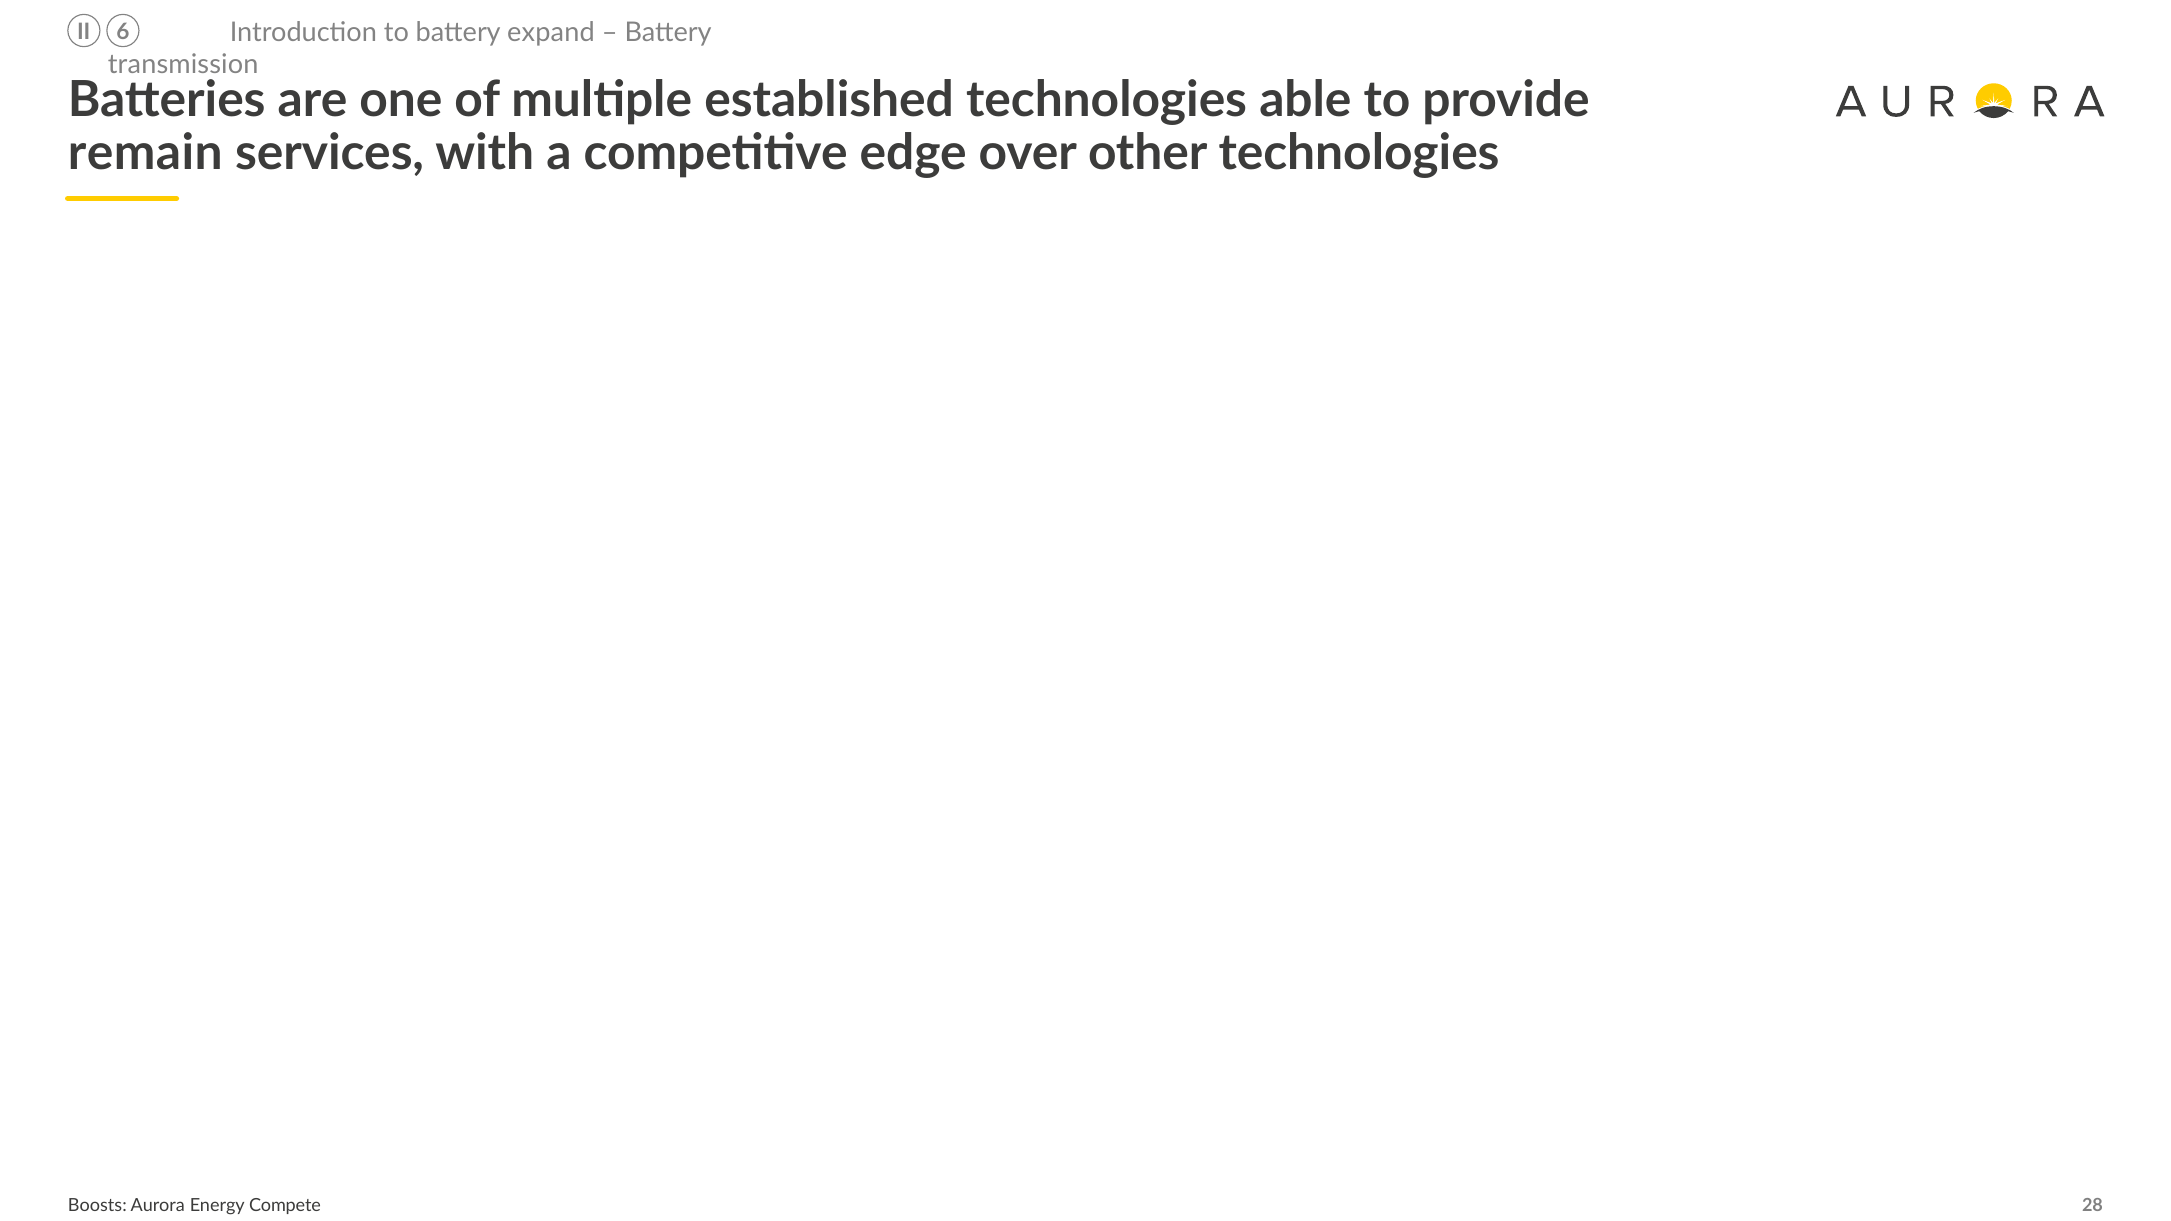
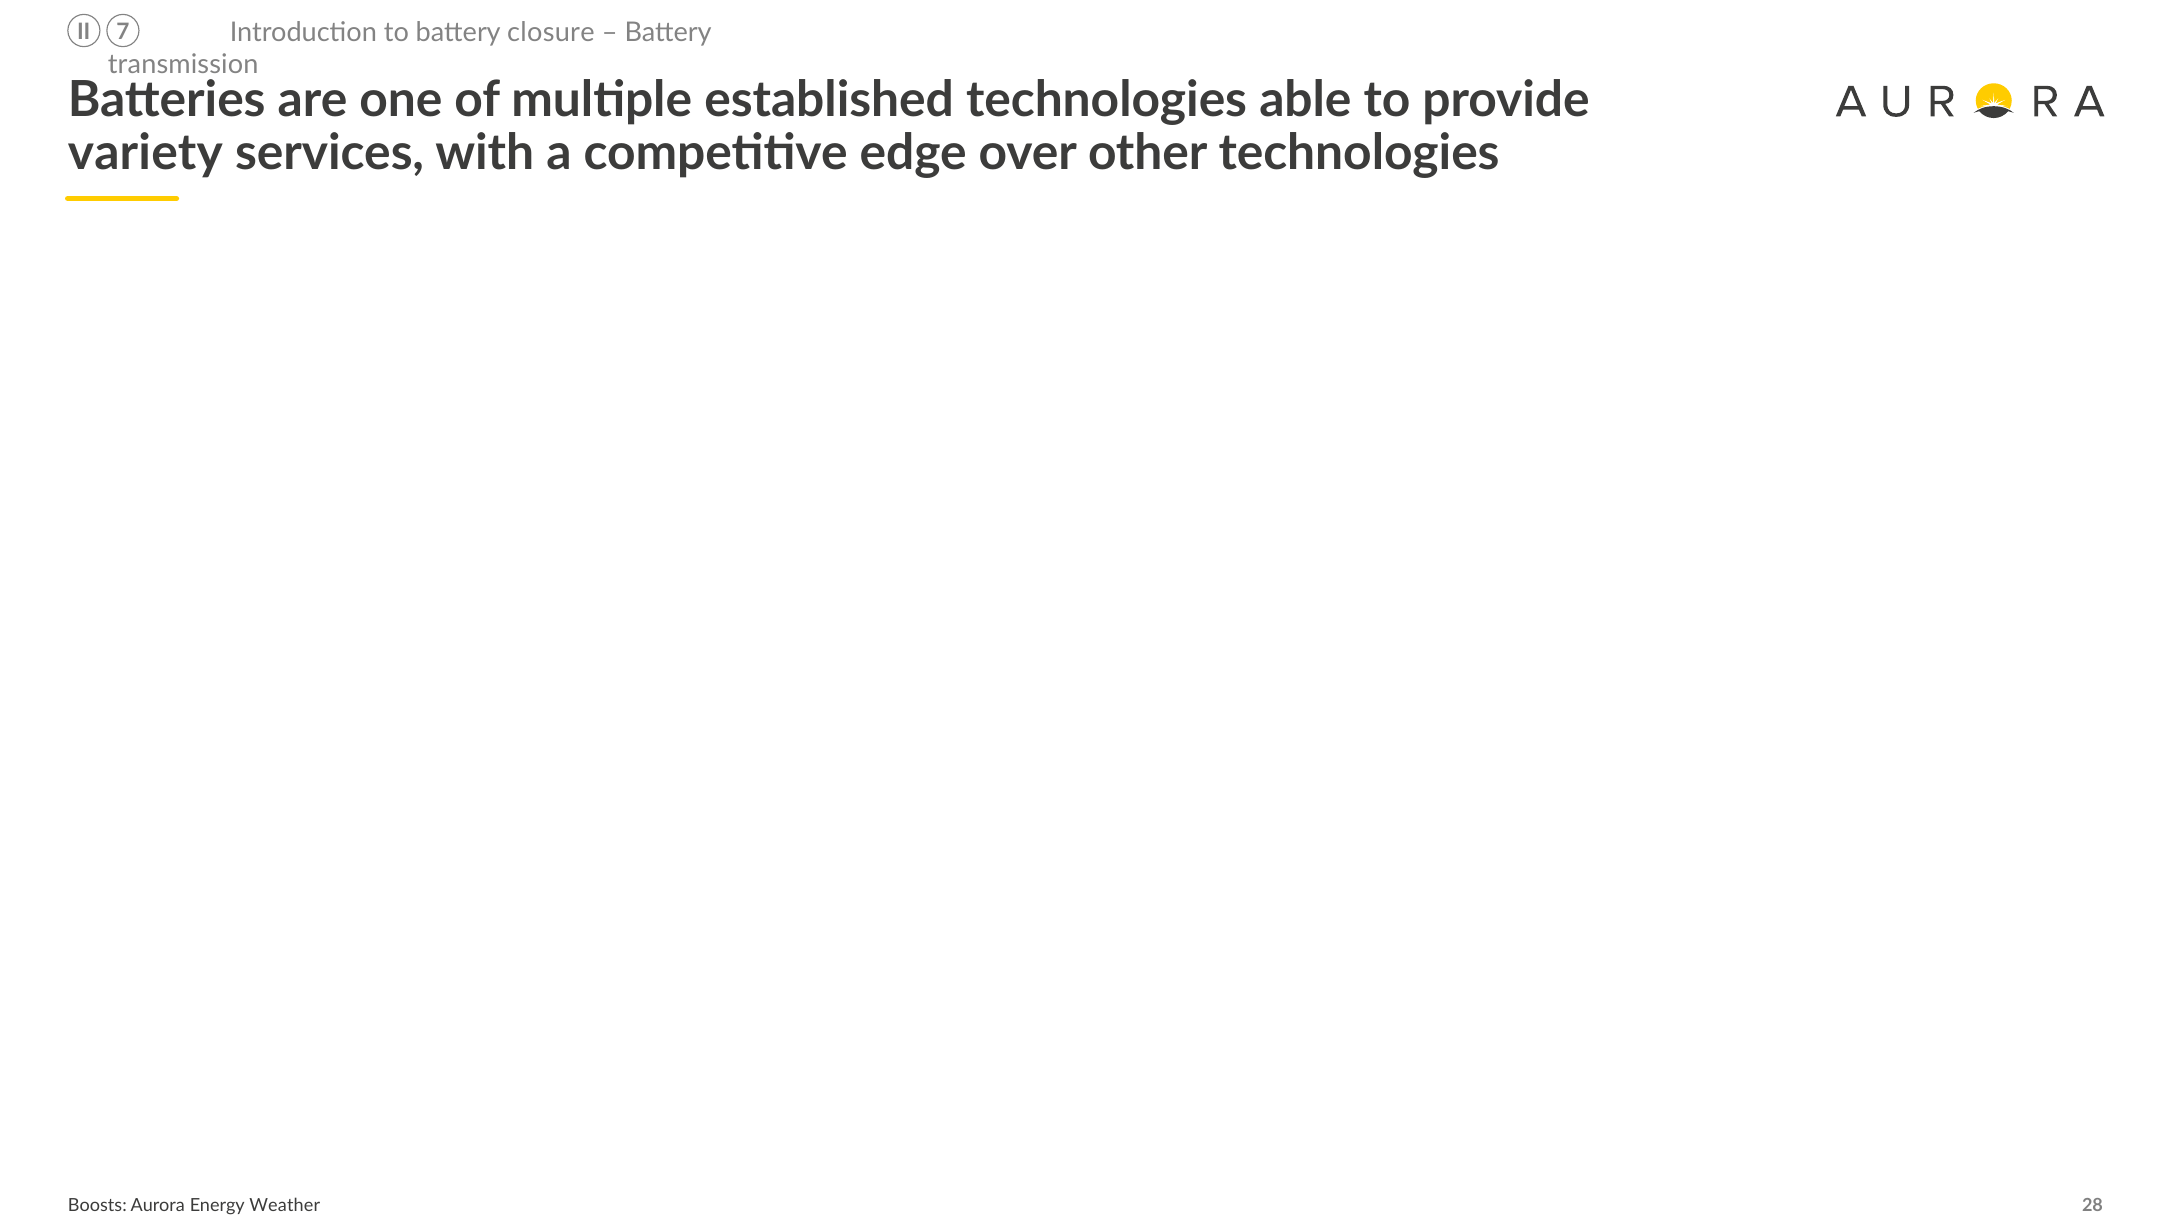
expand: expand -> closure (551, 32)
6: 6 -> 7 (123, 32)
remain: remain -> variety (145, 154)
Compete: Compete -> Weather (285, 1206)
